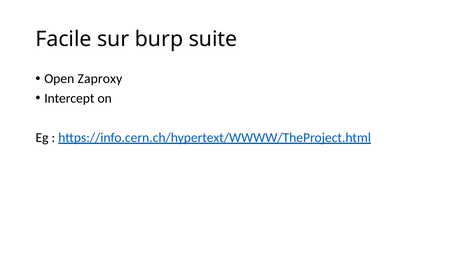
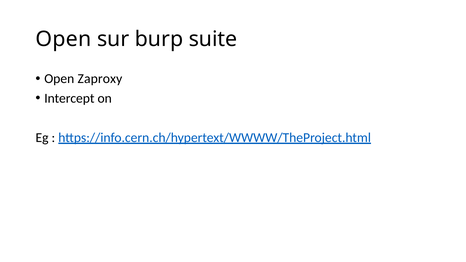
Facile: Facile -> Open (63, 39)
